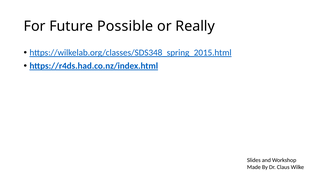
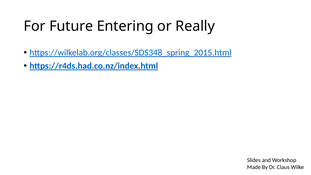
Possible: Possible -> Entering (125, 26)
